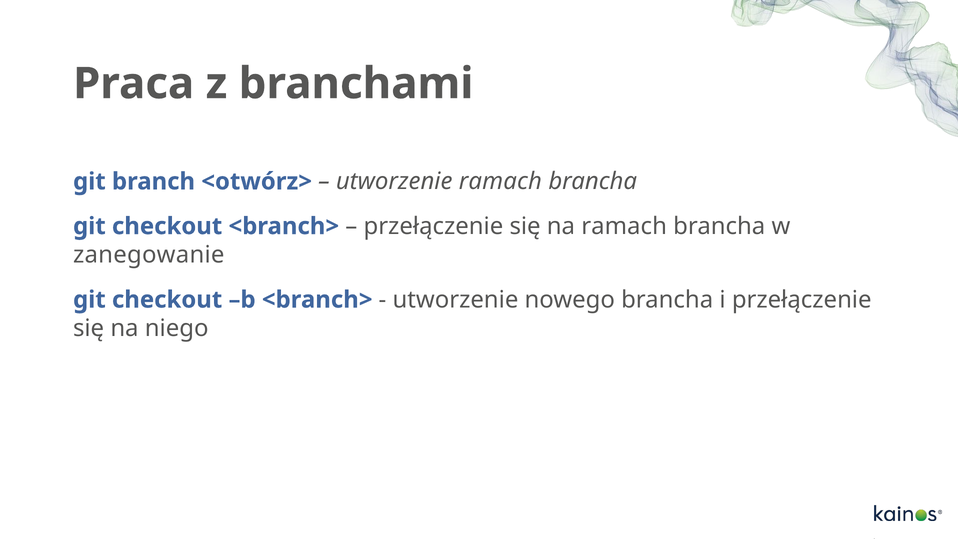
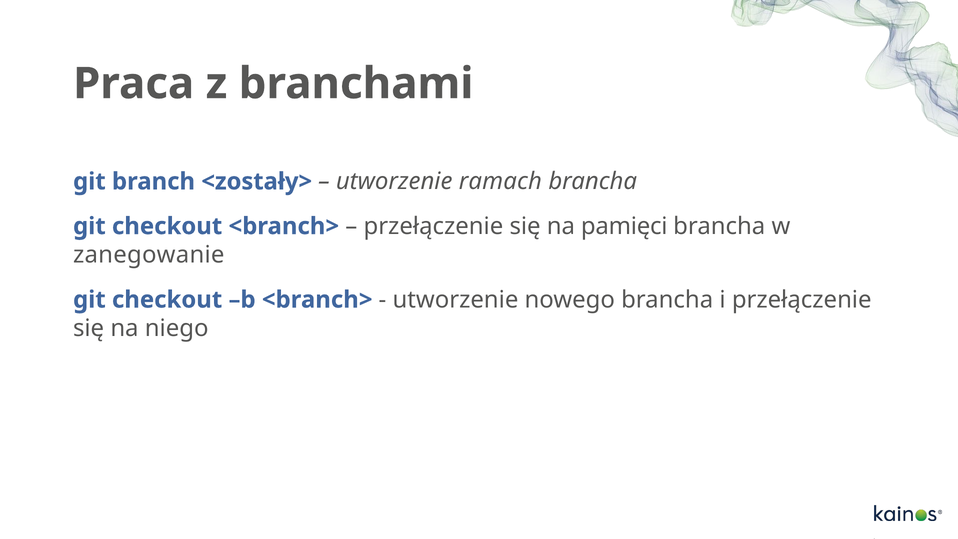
<otwórz>: <otwórz> -> <zostały> (257, 181)
na ramach: ramach -> pamięci (624, 226)
